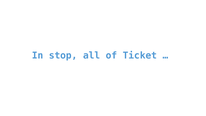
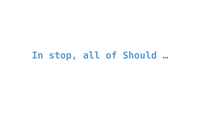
Ticket: Ticket -> Should (140, 55)
